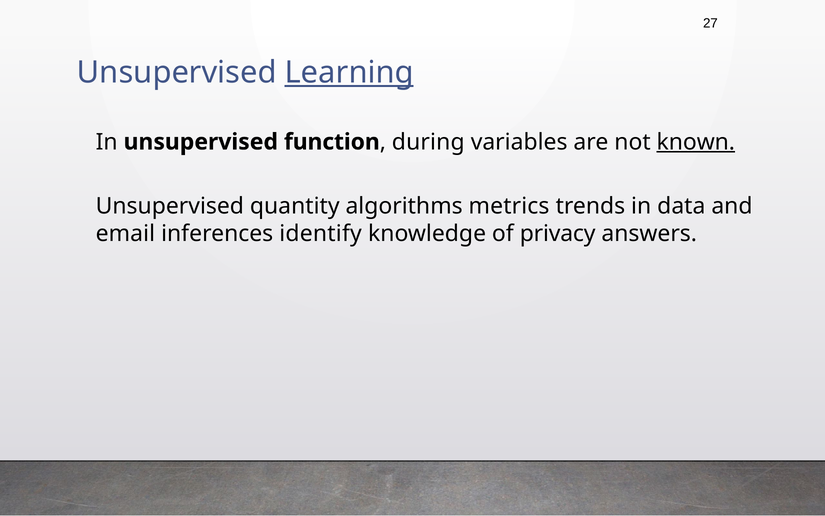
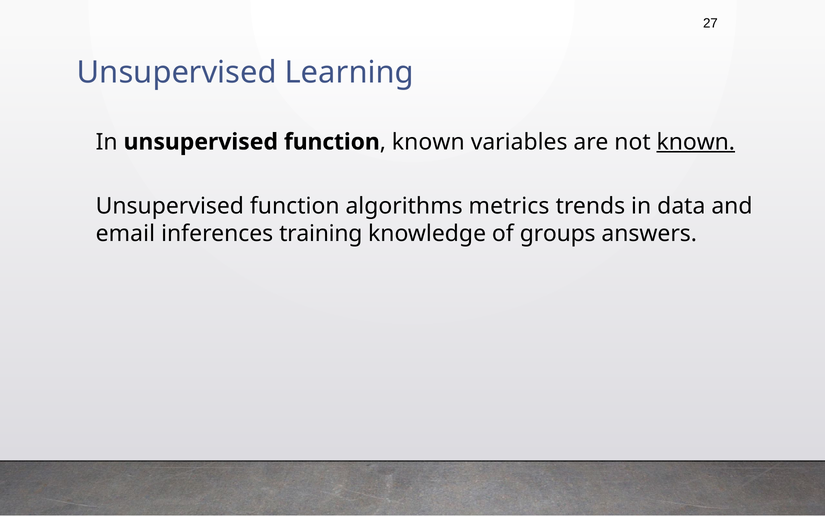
Learning underline: present -> none (349, 73)
during: during -> known (428, 142)
quantity: quantity -> function (295, 206)
identify: identify -> training (321, 234)
privacy: privacy -> groups (558, 234)
